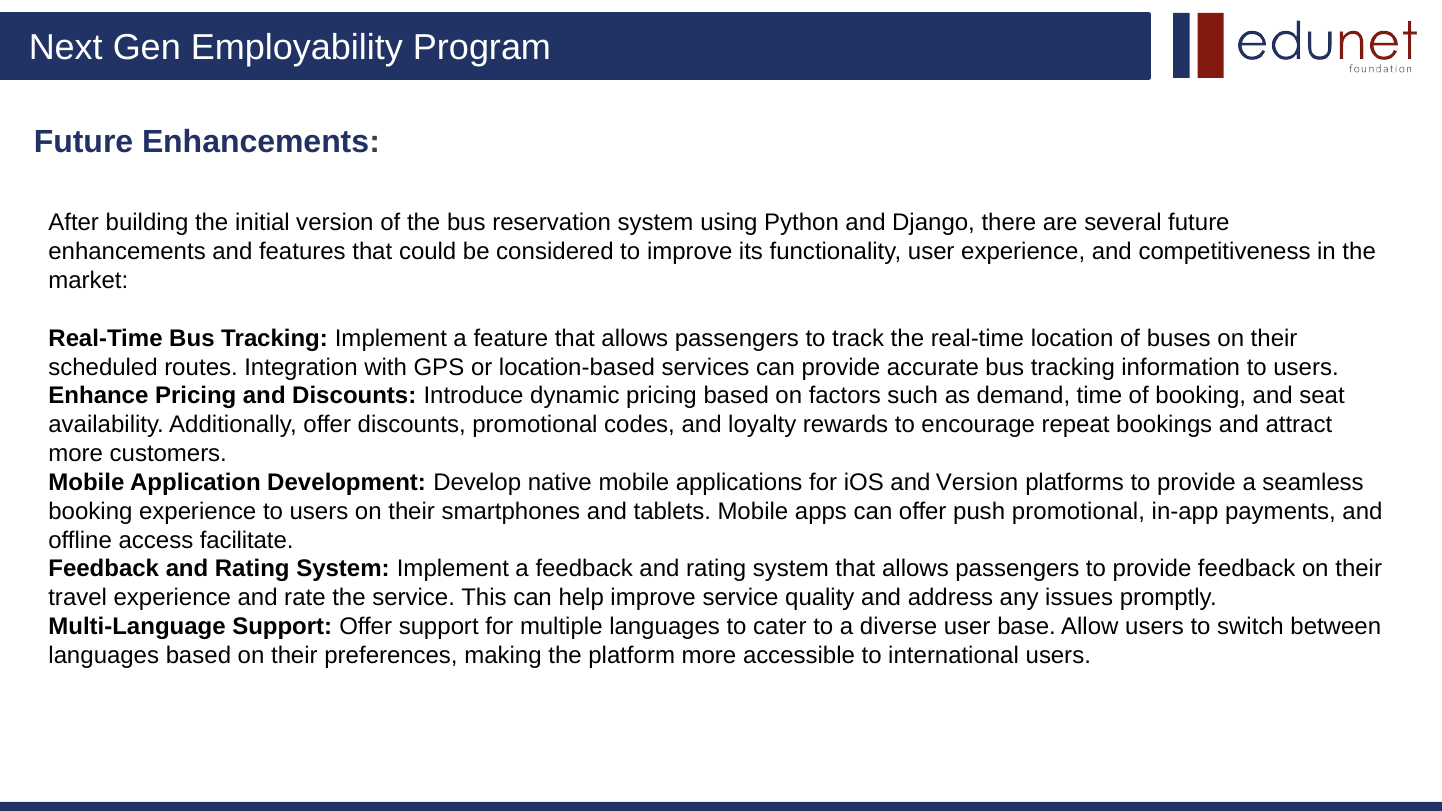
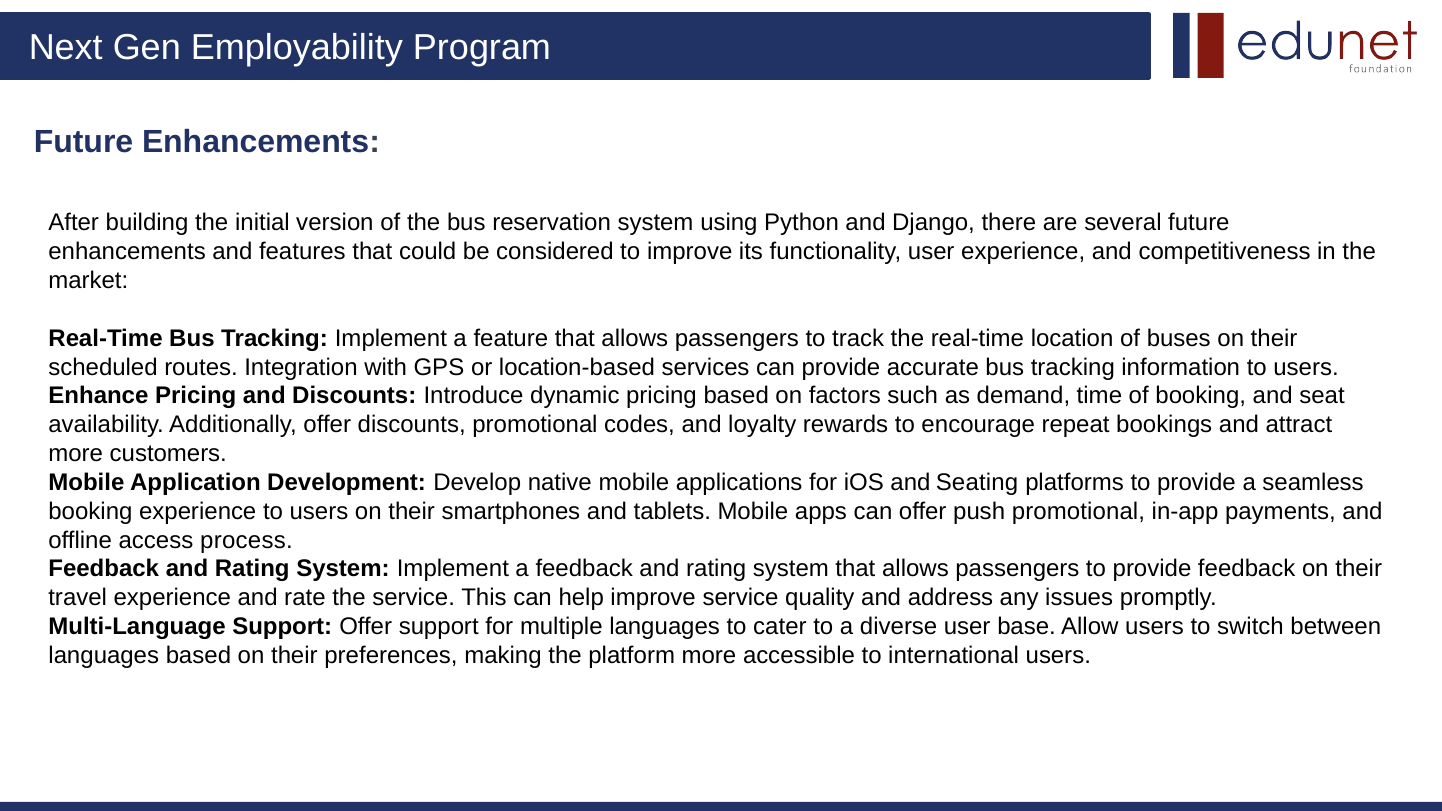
and Version: Version -> Seating (977, 483)
facilitate: facilitate -> process (246, 540)
